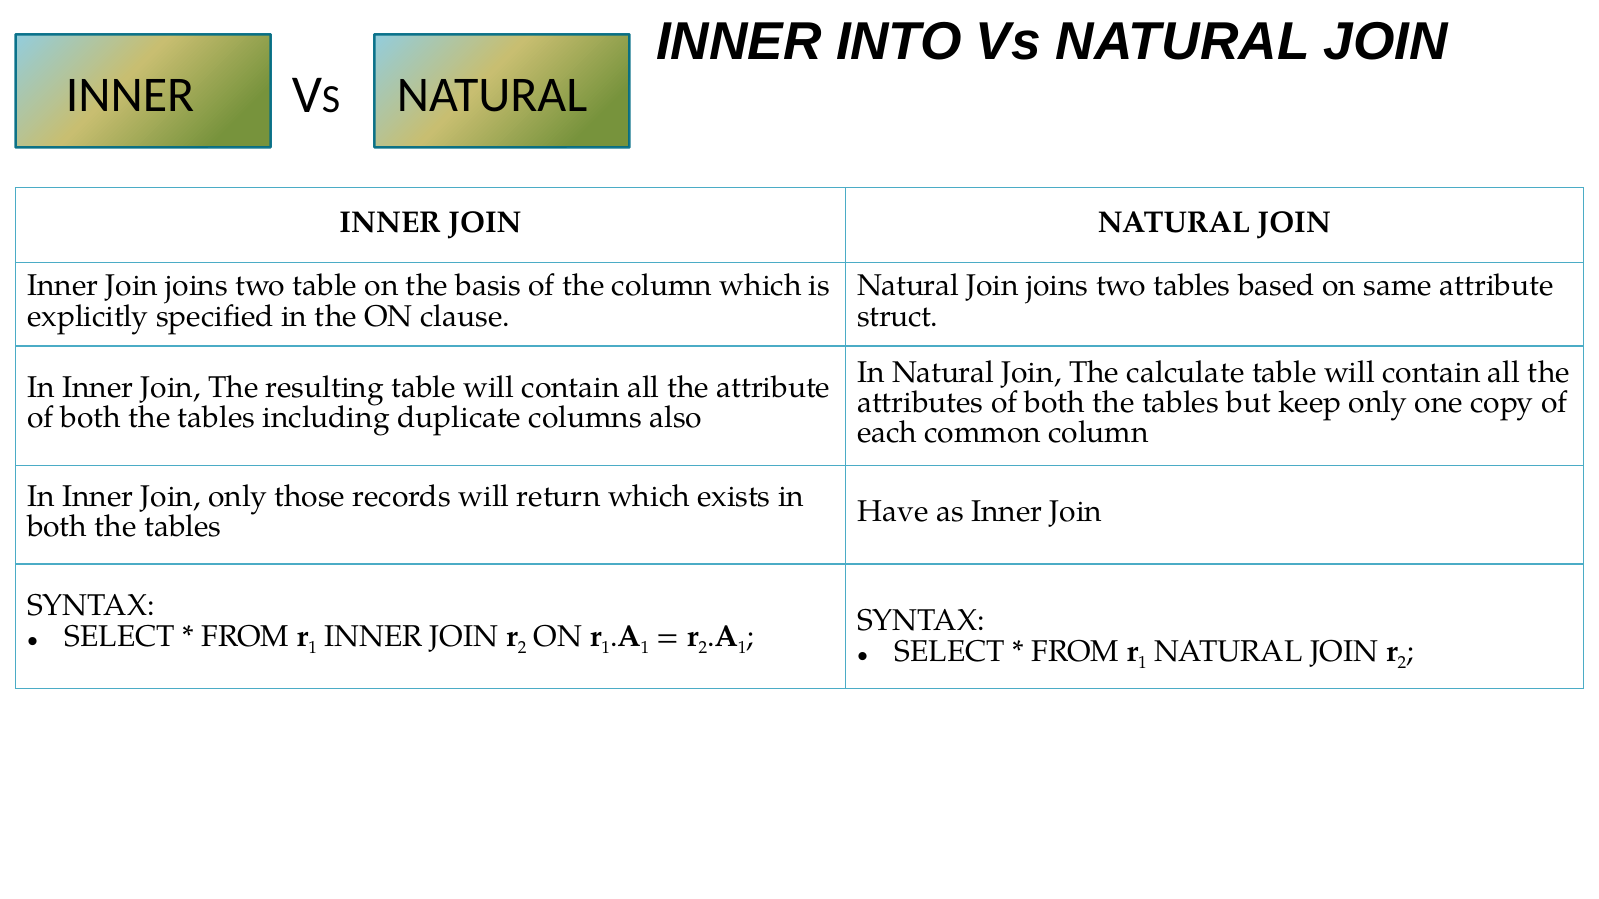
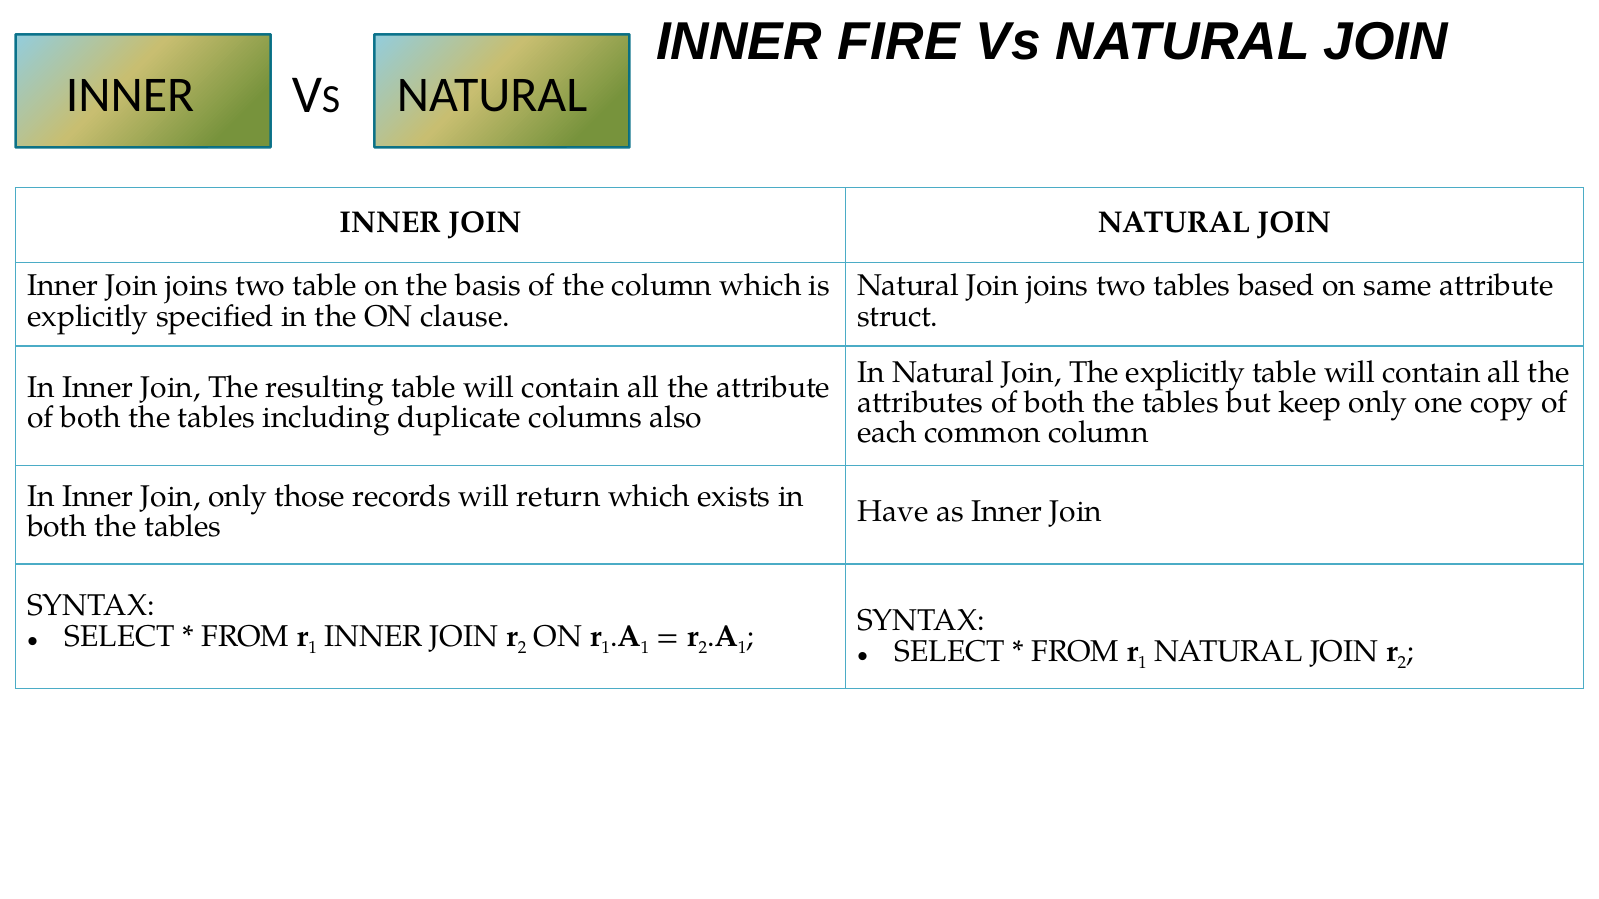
INTO: INTO -> FIRE (899, 42)
The calculate: calculate -> explicitly (1186, 373)
